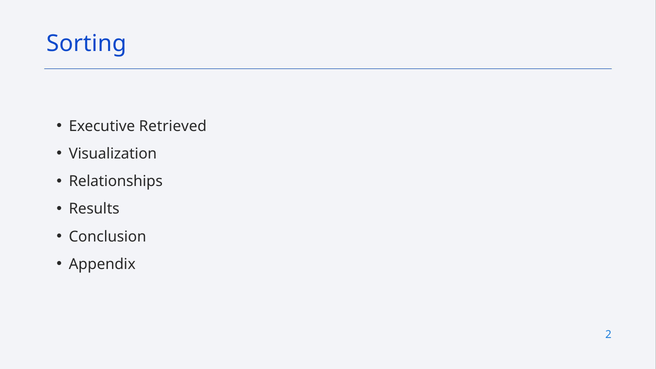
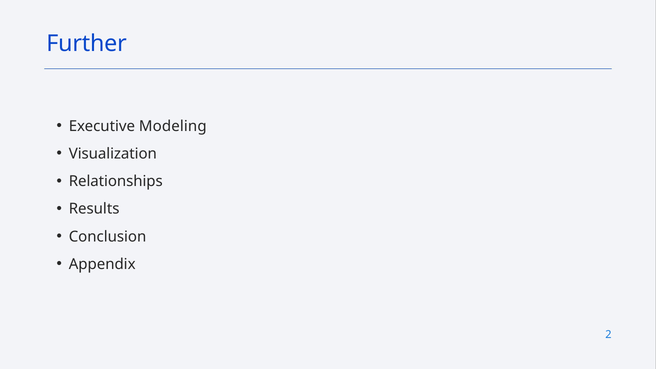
Sorting: Sorting -> Further (87, 44)
Retrieved: Retrieved -> Modeling (173, 126)
